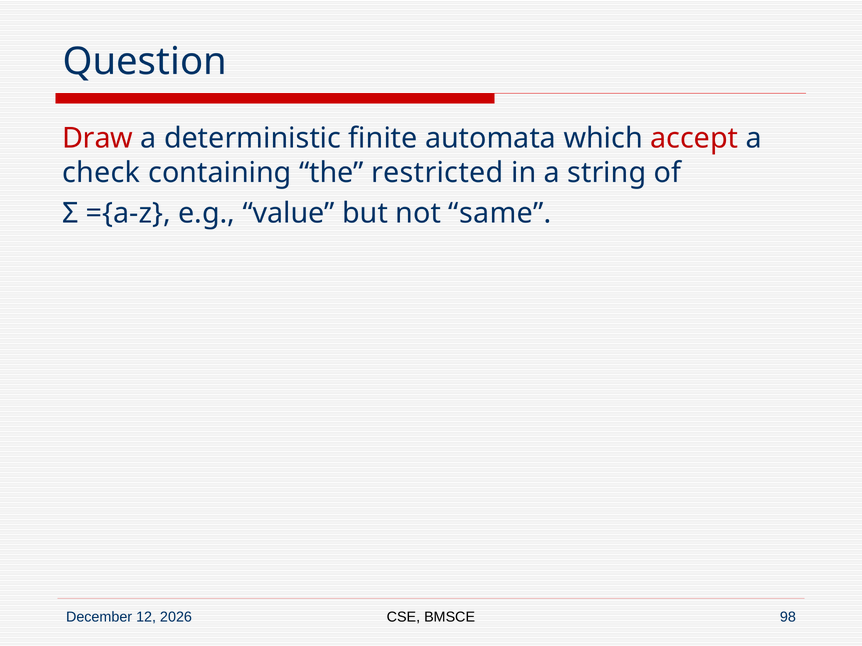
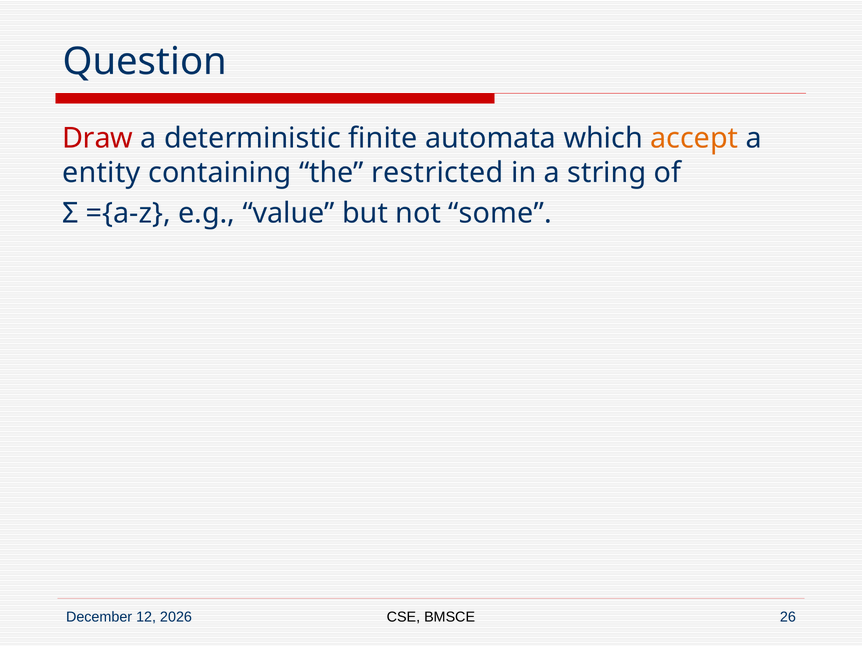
accept colour: red -> orange (694, 139)
check: check -> entity (101, 173)
same: same -> some (500, 213)
98: 98 -> 26 (788, 617)
